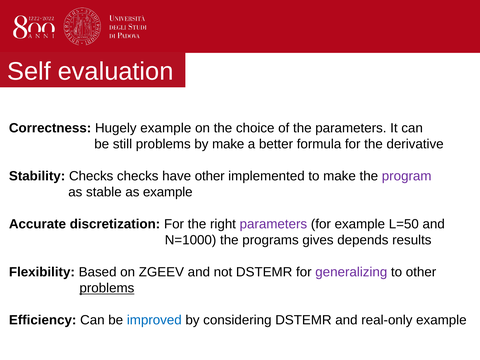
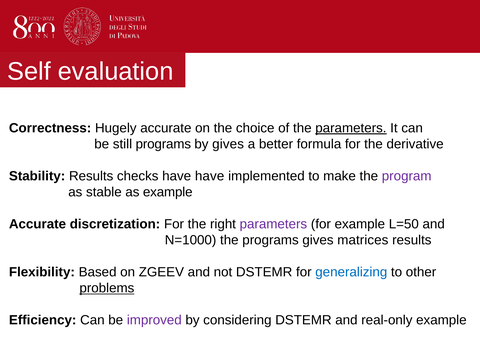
Hugely example: example -> accurate (166, 128)
parameters underline: none -> present (351, 128)
still problems: problems -> programs (163, 144)
by make: make -> gives (228, 144)
Stability Checks: Checks -> Results (91, 176)
have other: other -> have (210, 176)
depends: depends -> matrices (363, 240)
generalizing colour: purple -> blue (351, 272)
improved colour: blue -> purple (154, 320)
